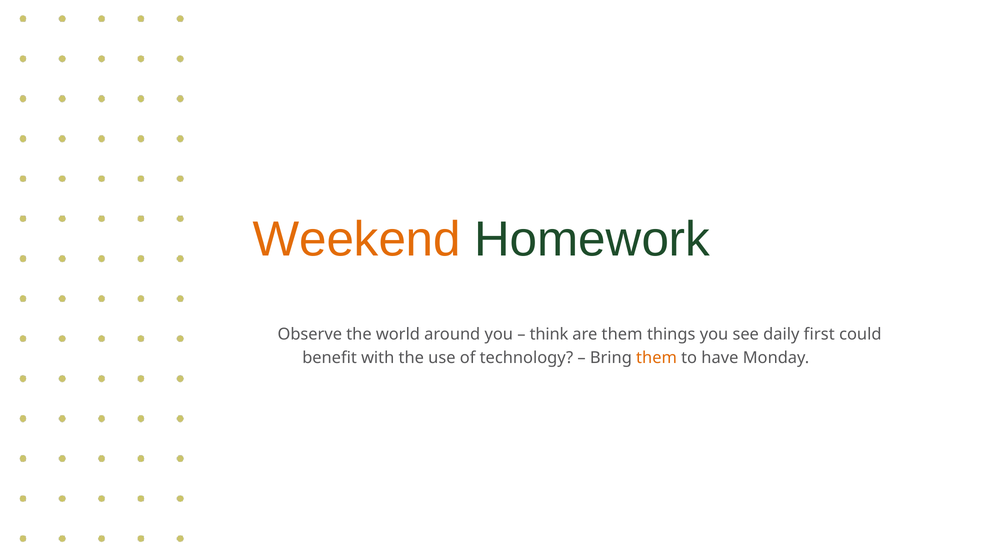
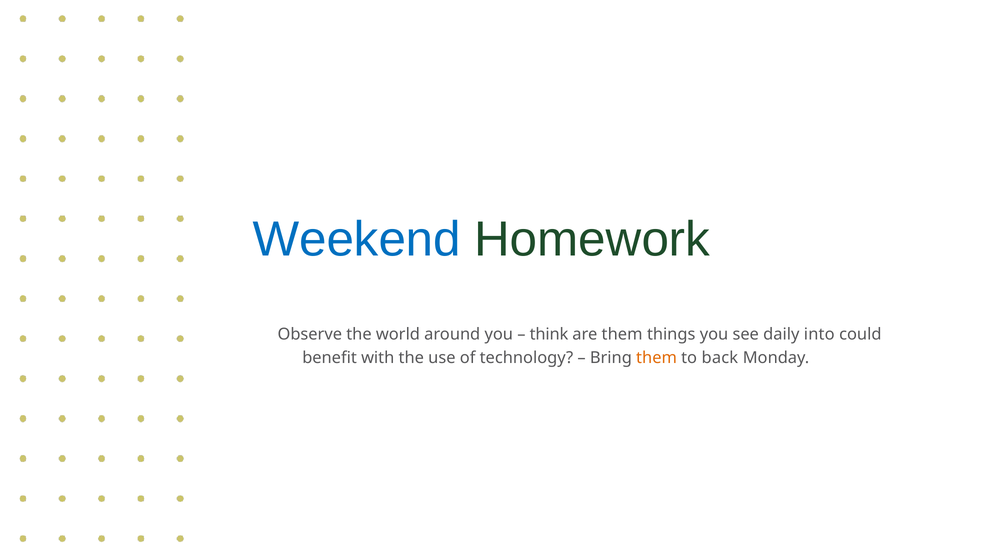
Weekend colour: orange -> blue (357, 240)
first: first -> into (819, 335)
have: have -> back (720, 358)
